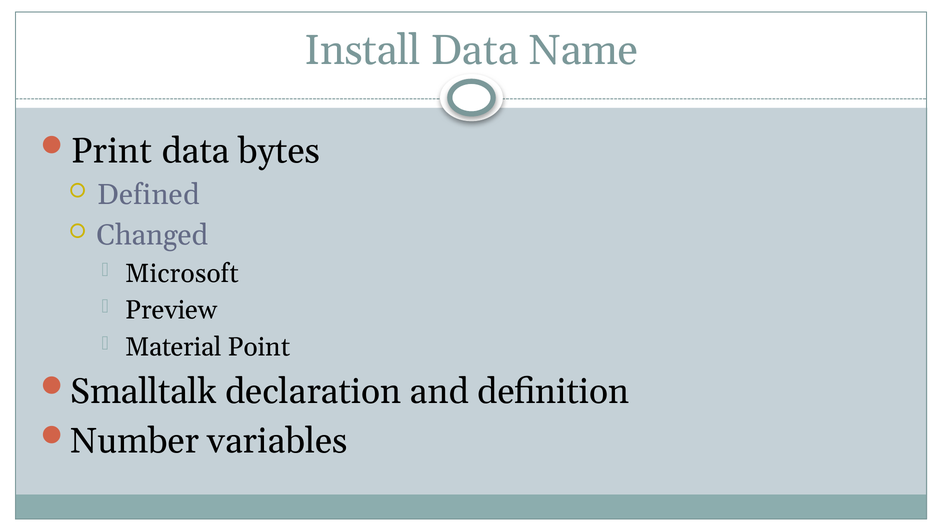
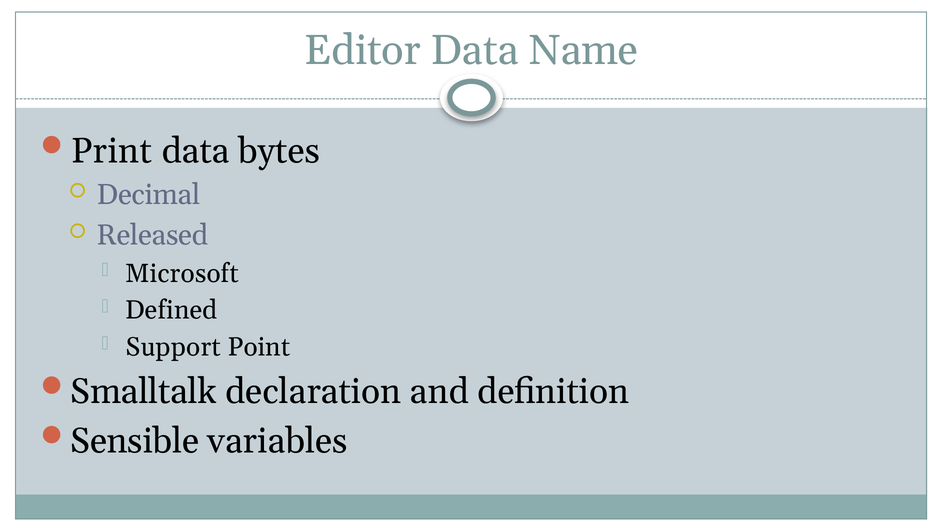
Install: Install -> Editor (363, 50)
Defined: Defined -> Decimal (149, 195)
Changed: Changed -> Released (153, 235)
Preview: Preview -> Defined (171, 310)
Material: Material -> Support (173, 346)
Number: Number -> Sensible (135, 441)
